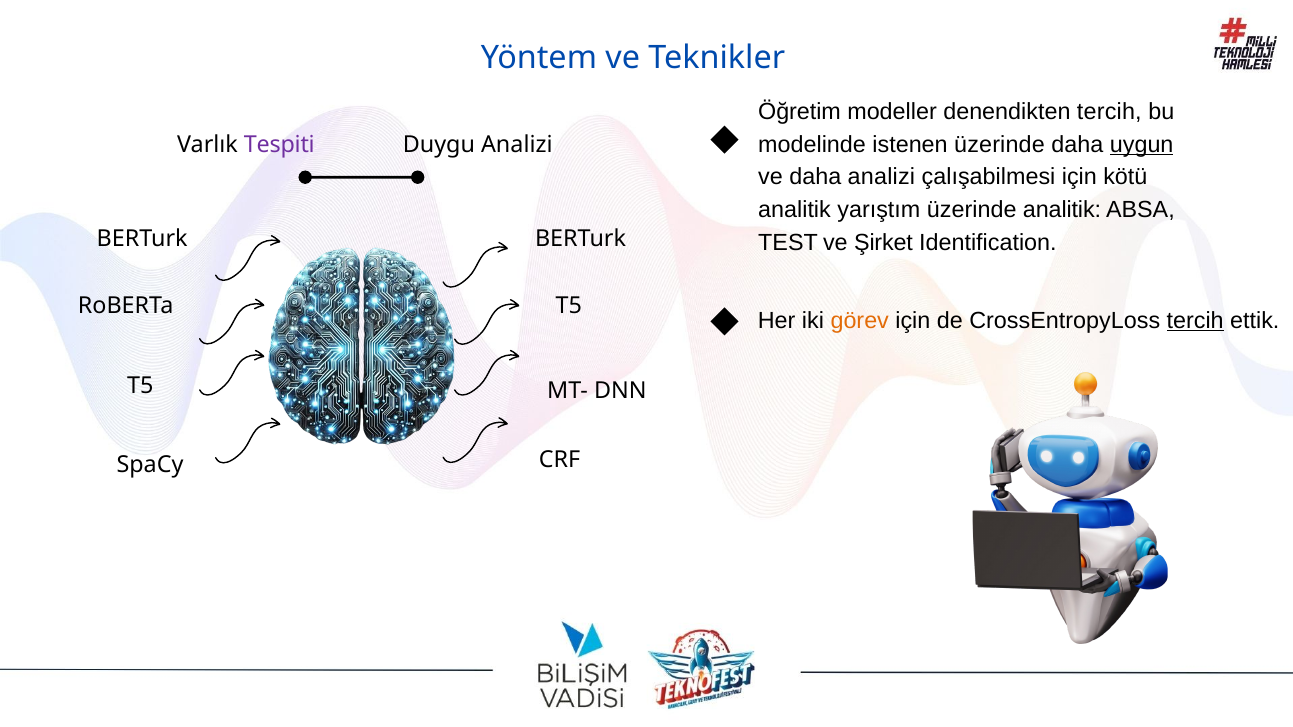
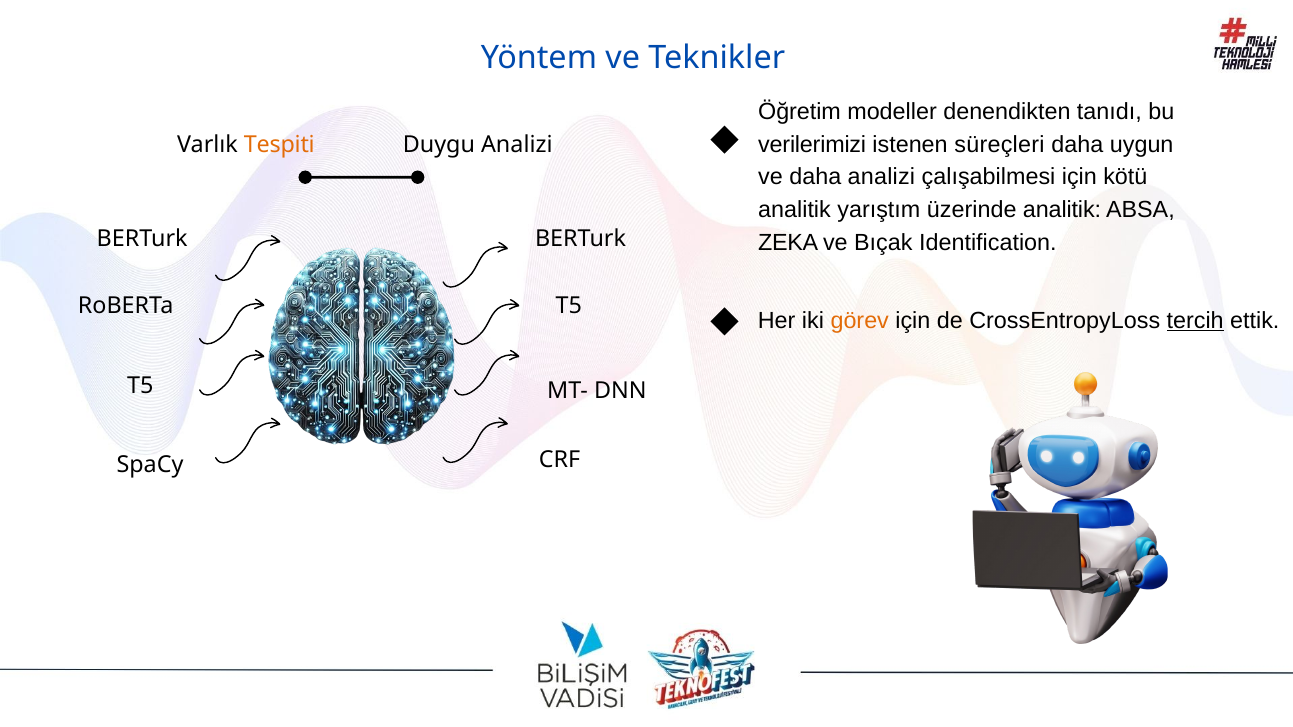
denendikten tercih: tercih -> tanıdı (1109, 112)
modelinde: modelinde -> verilerimizi (812, 144)
istenen üzerinde: üzerinde -> süreçleri (999, 144)
uygun underline: present -> none (1142, 144)
Tespiti colour: purple -> orange (279, 145)
TEST: TEST -> ZEKA (788, 242)
Şirket: Şirket -> Bıçak (883, 242)
